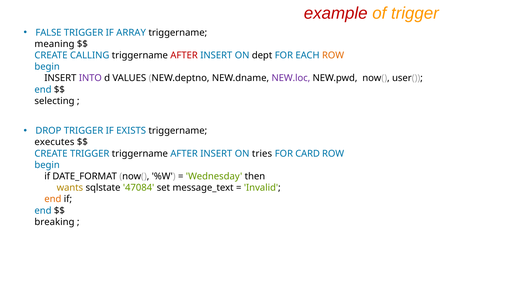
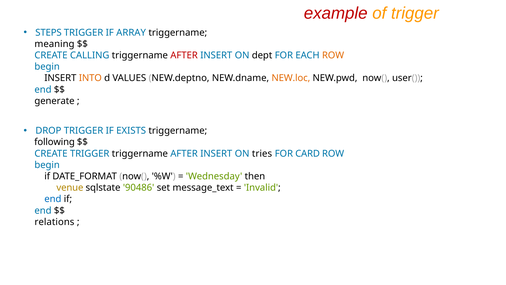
FALSE: FALSE -> STEPS (48, 33)
INTO colour: purple -> orange (90, 78)
NEW.loc colour: purple -> orange (291, 78)
selecting: selecting -> generate (55, 101)
executes: executes -> following (55, 142)
wants: wants -> venue (70, 188)
47084: 47084 -> 90486 (139, 188)
end colour: orange -> blue (53, 199)
breaking: breaking -> relations (54, 222)
